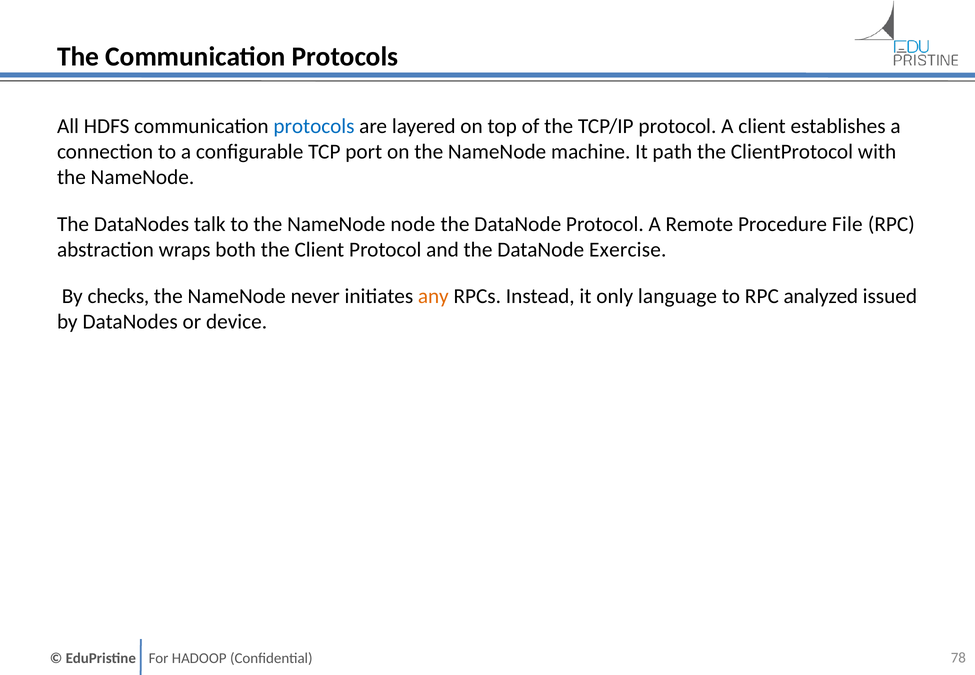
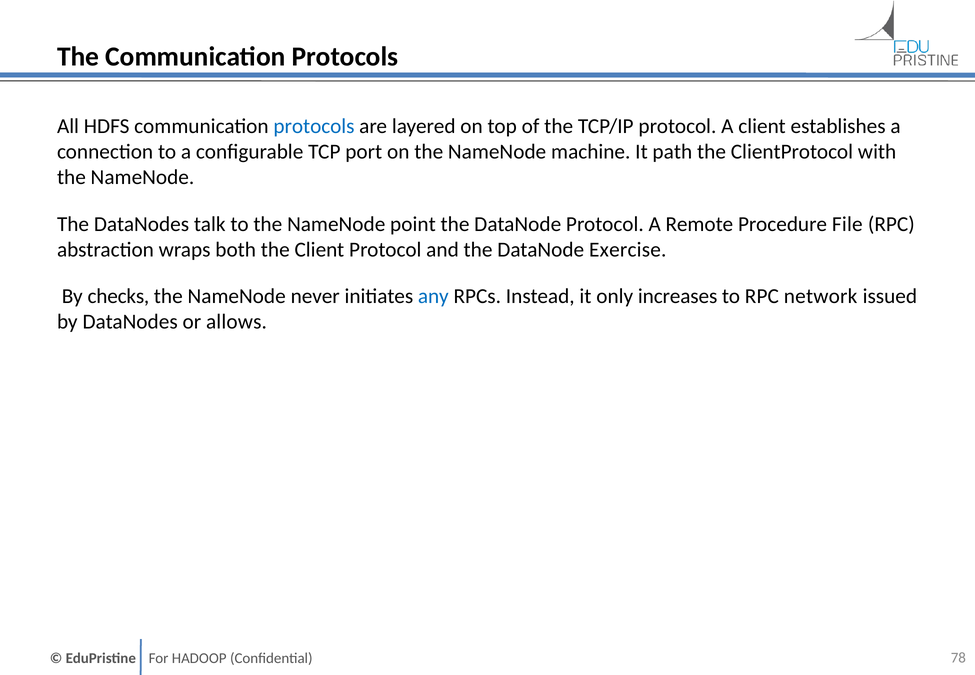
node: node -> point (413, 224)
any colour: orange -> blue (433, 296)
language: language -> increases (678, 296)
analyzed: analyzed -> network (821, 296)
device: device -> allows (236, 322)
